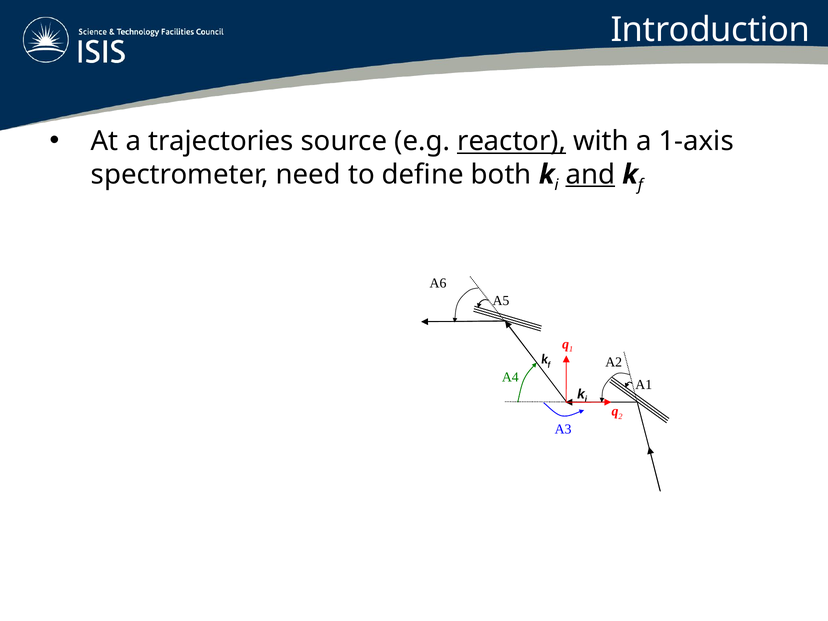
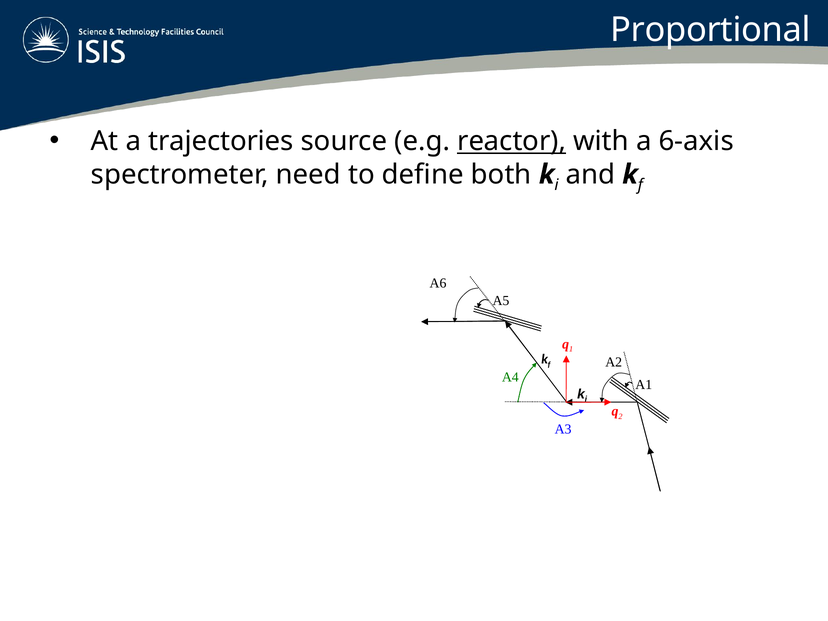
Introduction: Introduction -> Proportional (710, 30)
1-axis: 1-axis -> 6-axis (696, 141)
and underline: present -> none (590, 174)
